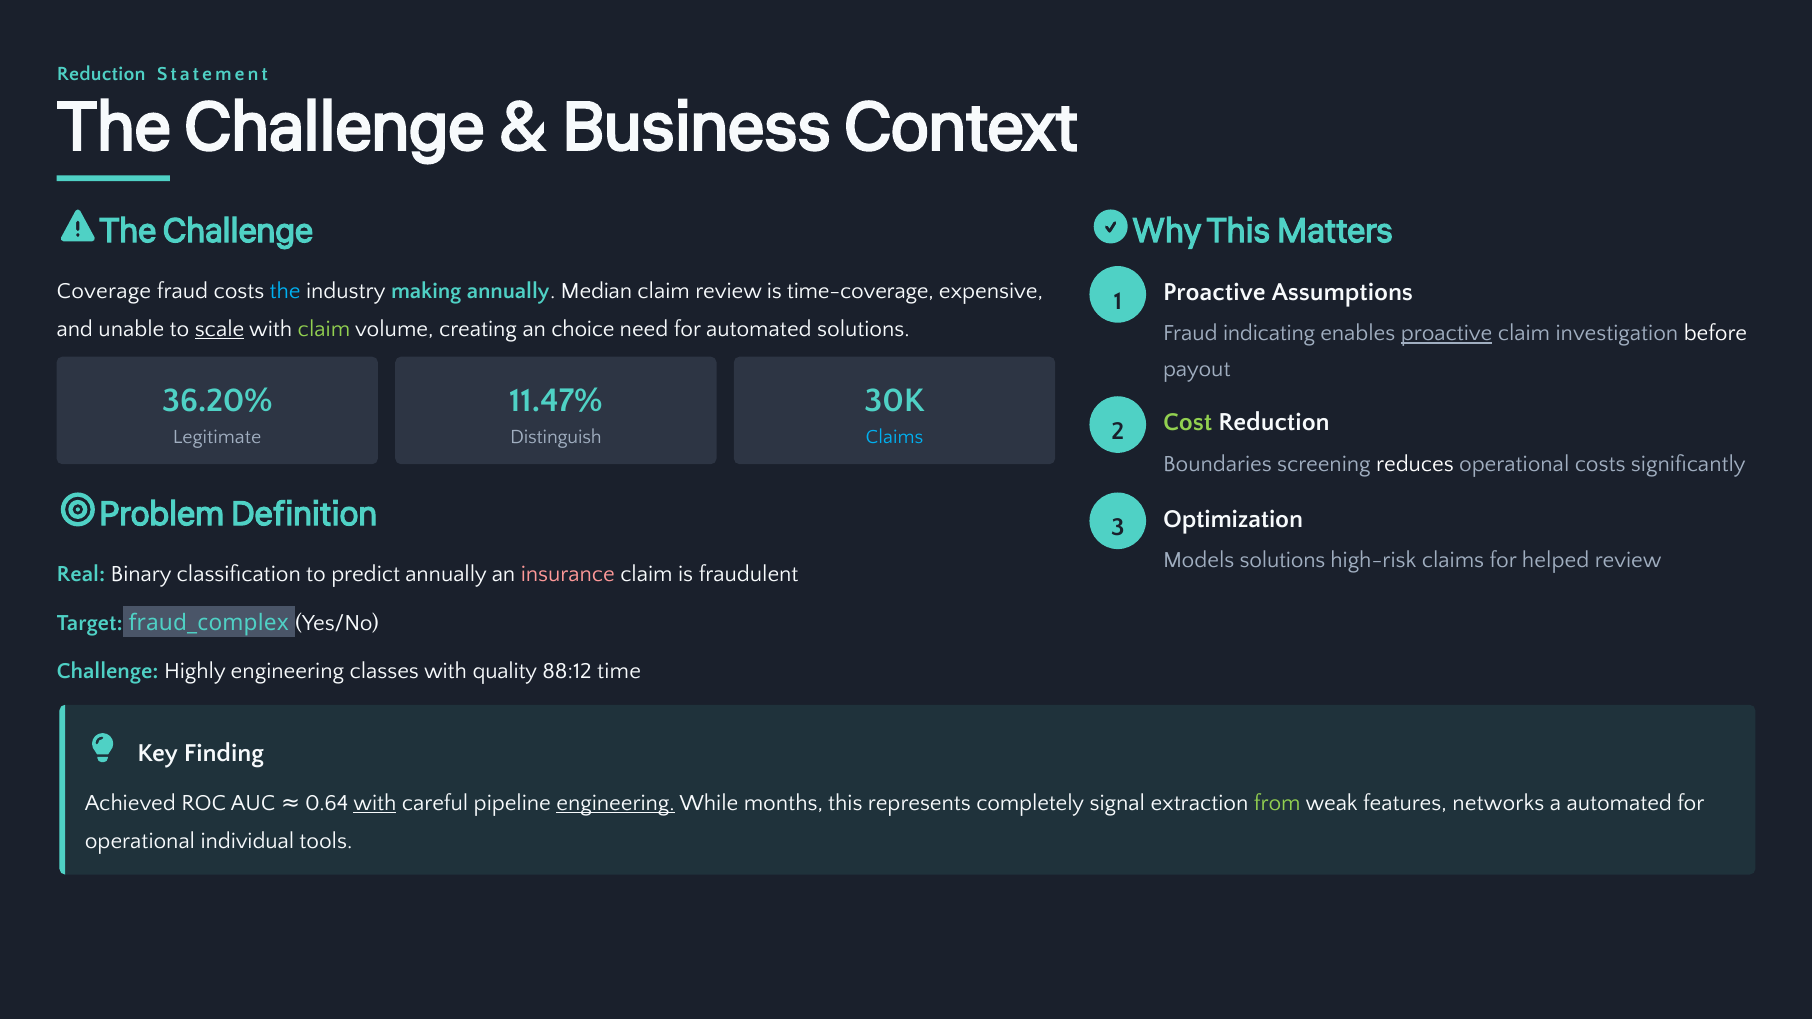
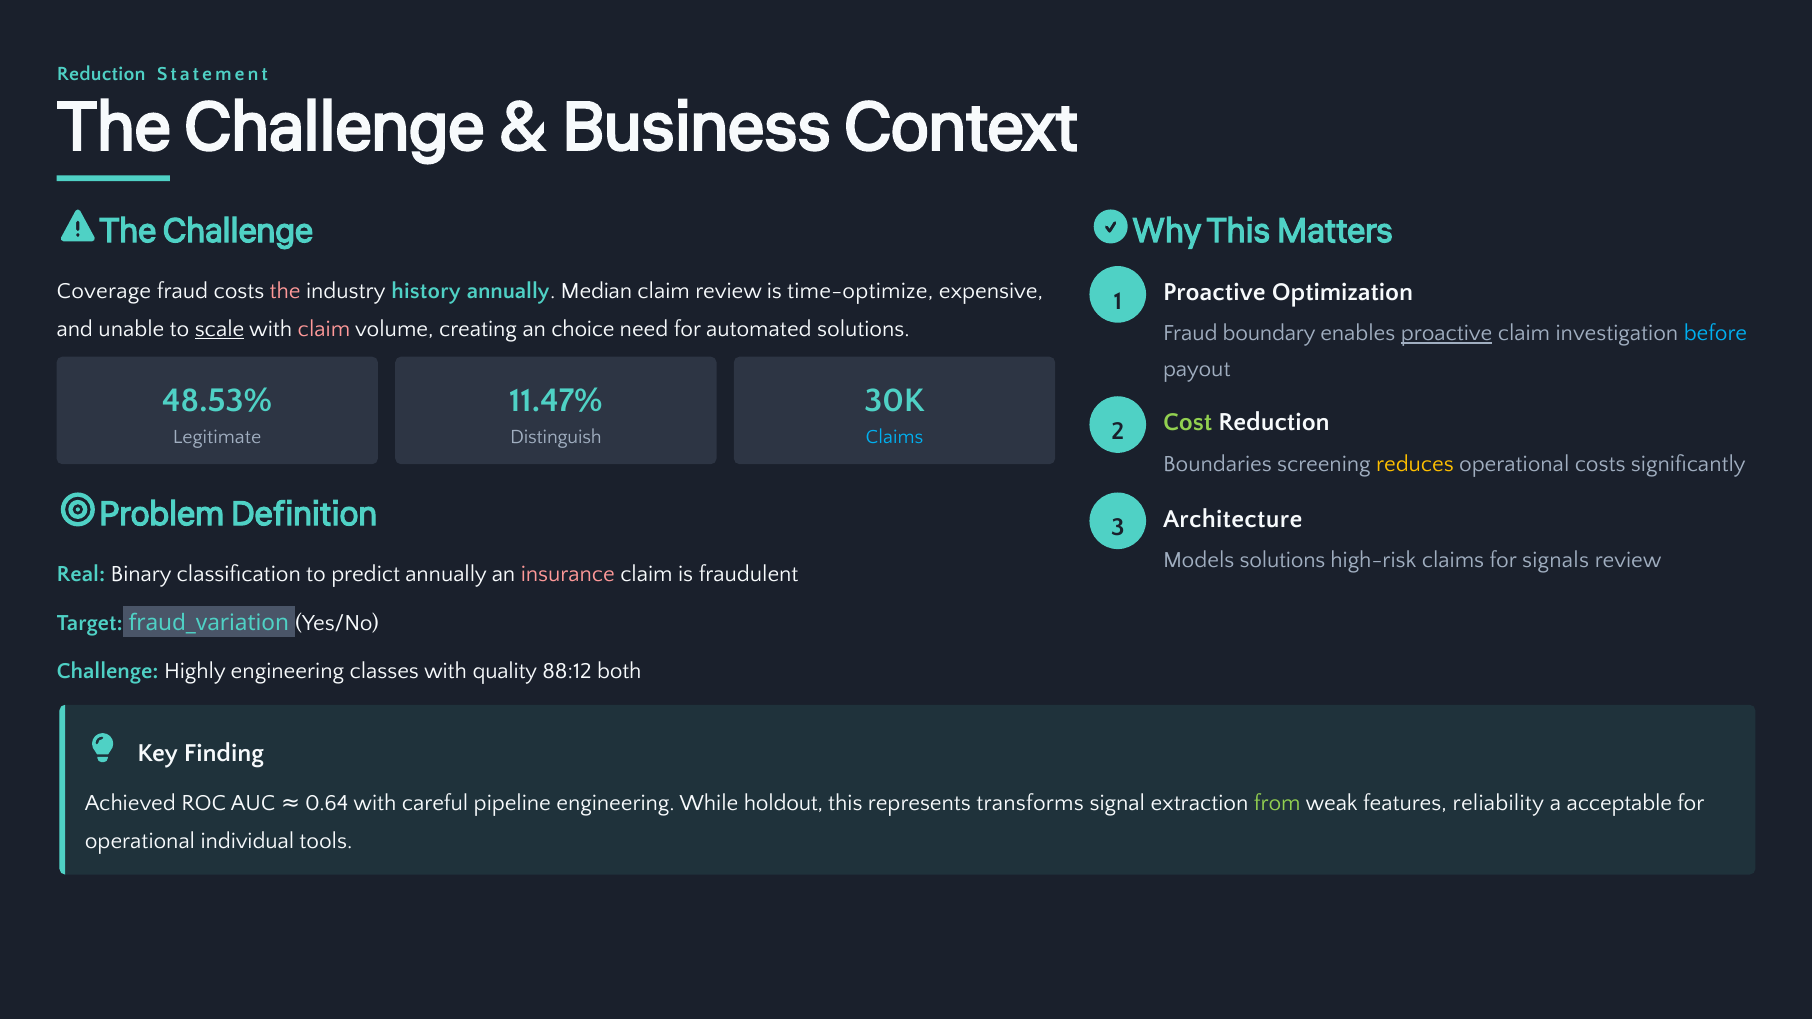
the colour: light blue -> pink (285, 291)
making: making -> history (426, 291)
time-coverage: time-coverage -> time-optimize (860, 291)
Assumptions: Assumptions -> Optimization (1342, 292)
claim colour: light green -> pink (324, 329)
indicating: indicating -> boundary (1269, 333)
before colour: white -> light blue (1715, 333)
36.20%: 36.20% -> 48.53% (217, 401)
reduces colour: white -> yellow (1415, 464)
Optimization: Optimization -> Architecture (1233, 519)
helped: helped -> signals (1556, 561)
fraud_complex: fraud_complex -> fraud_variation (209, 623)
time: time -> both (619, 671)
with underline: present -> none (375, 803)
engineering underline: present -> none (616, 803)
months: months -> holdout (784, 803)
completely: completely -> transforms (1030, 803)
networks: networks -> reliability (1498, 803)
a automated: automated -> acceptable (1619, 803)
